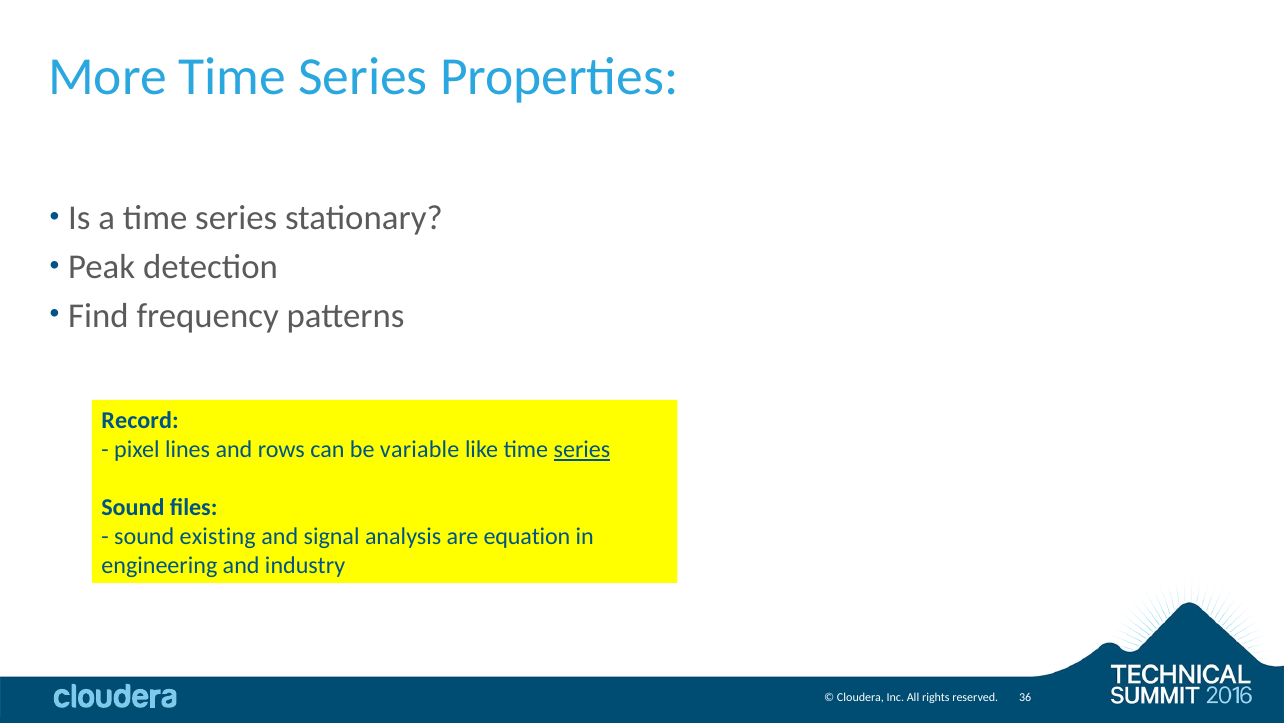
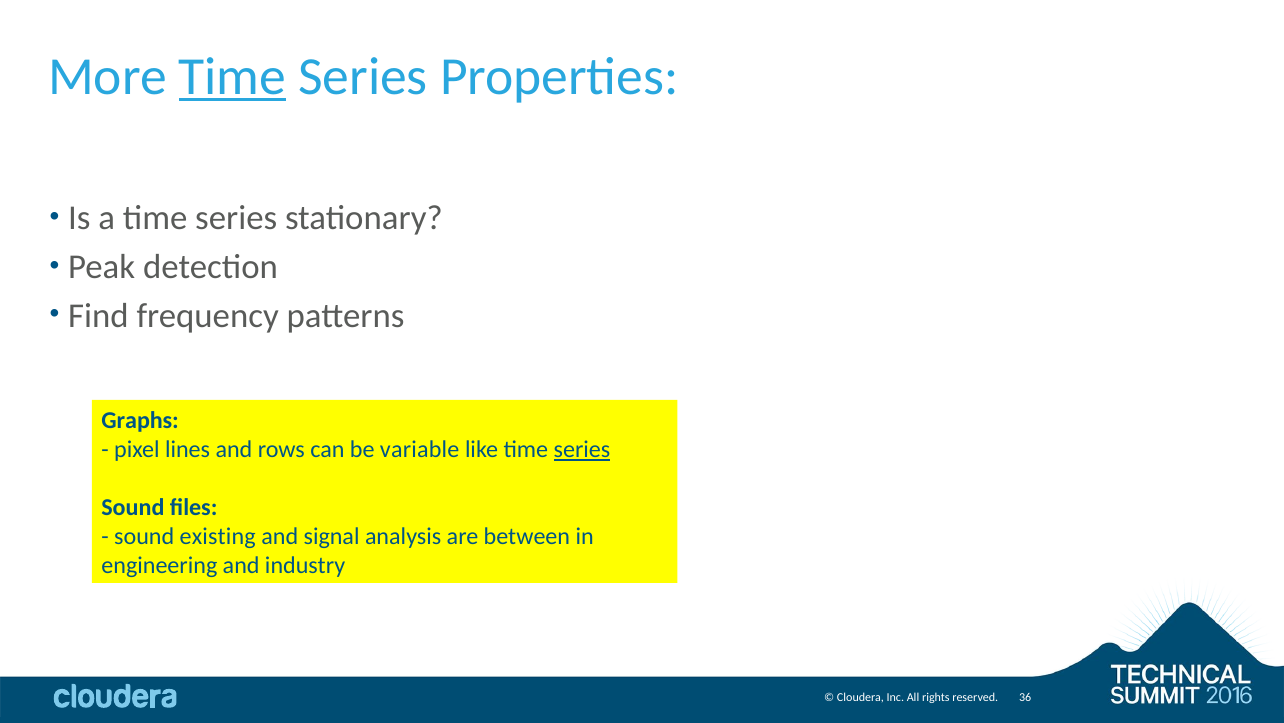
Time underline: none -> present (232, 76)
Record: Record -> Graphs (140, 421)
equation: equation -> between (527, 536)
